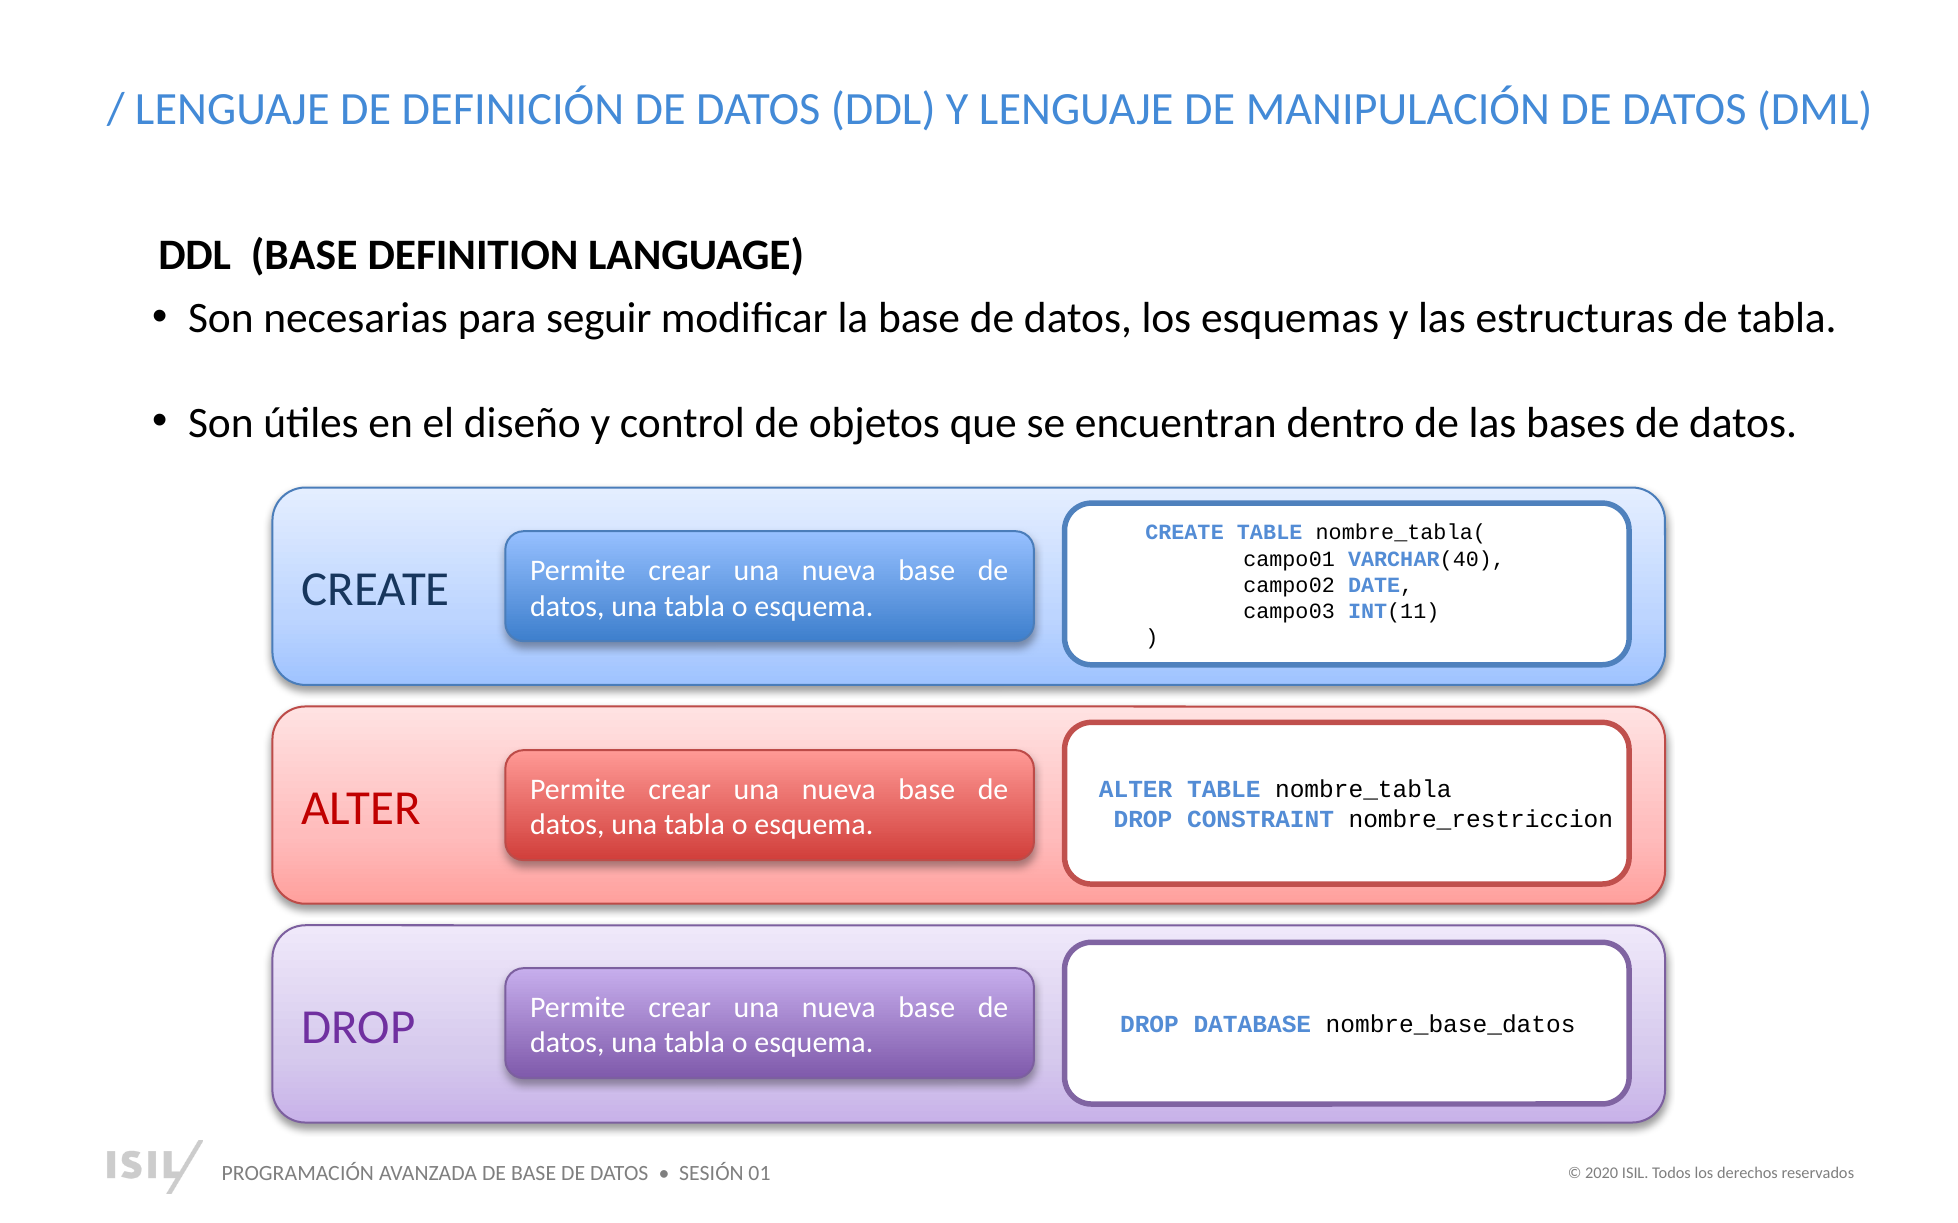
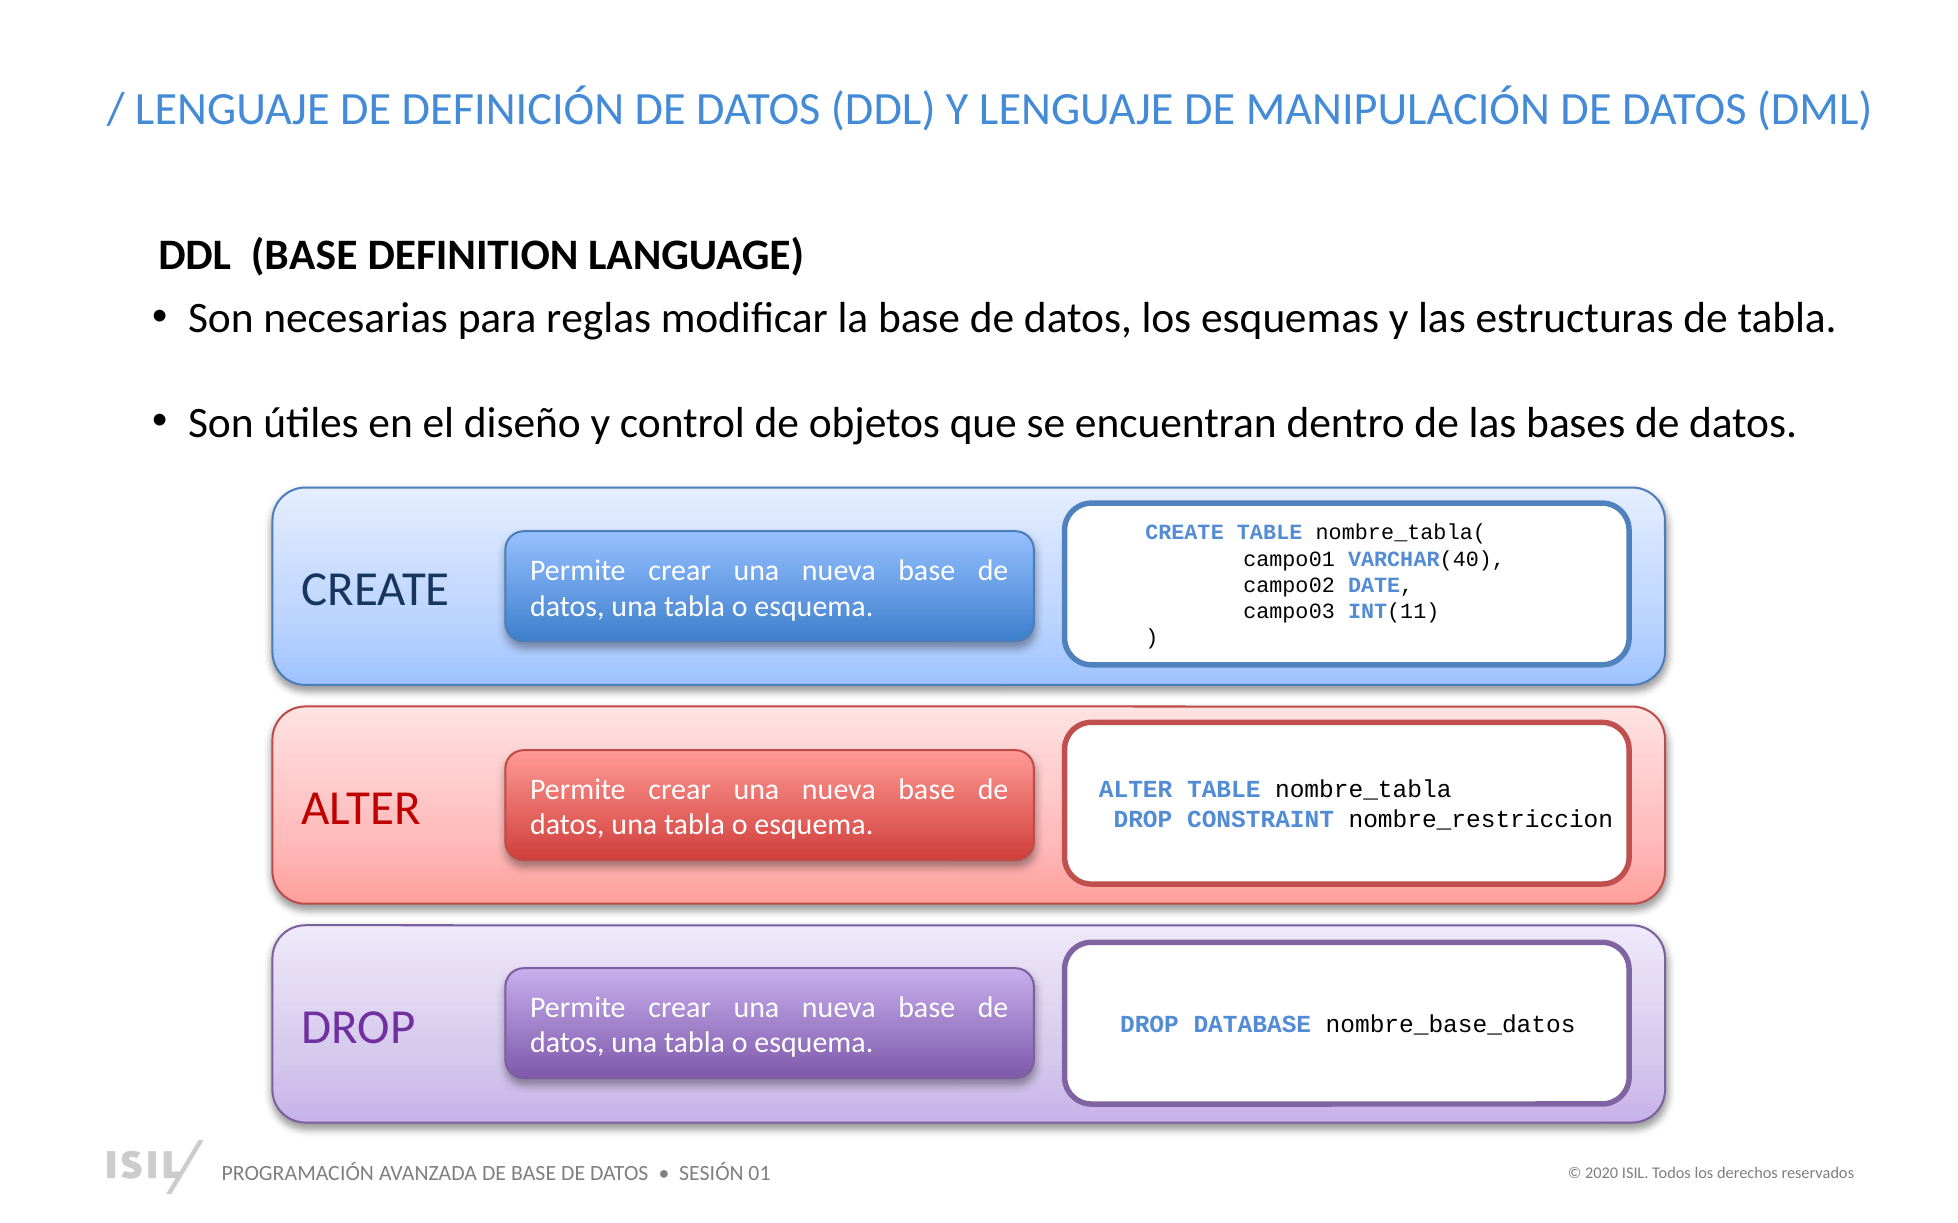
seguir: seguir -> reglas (599, 319)
